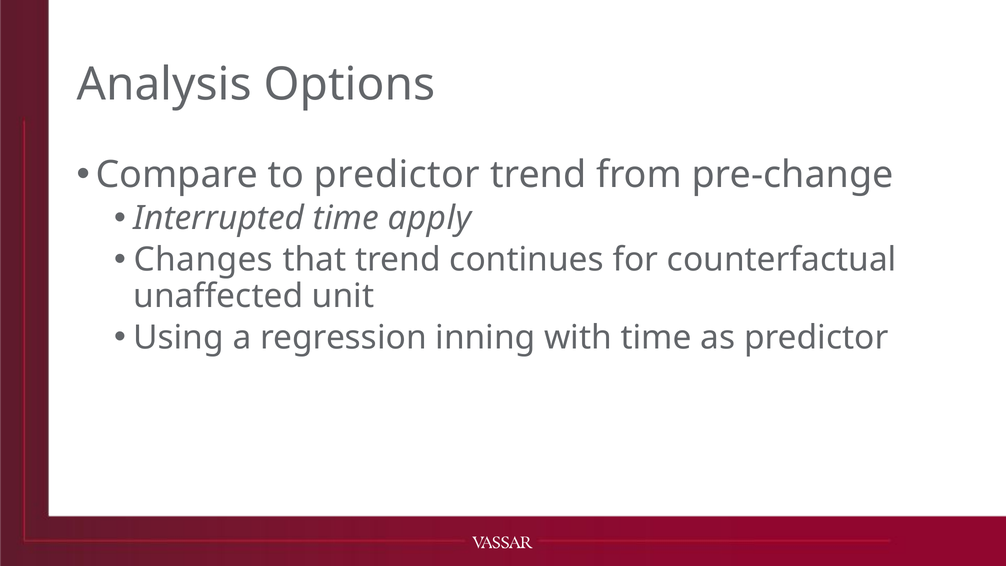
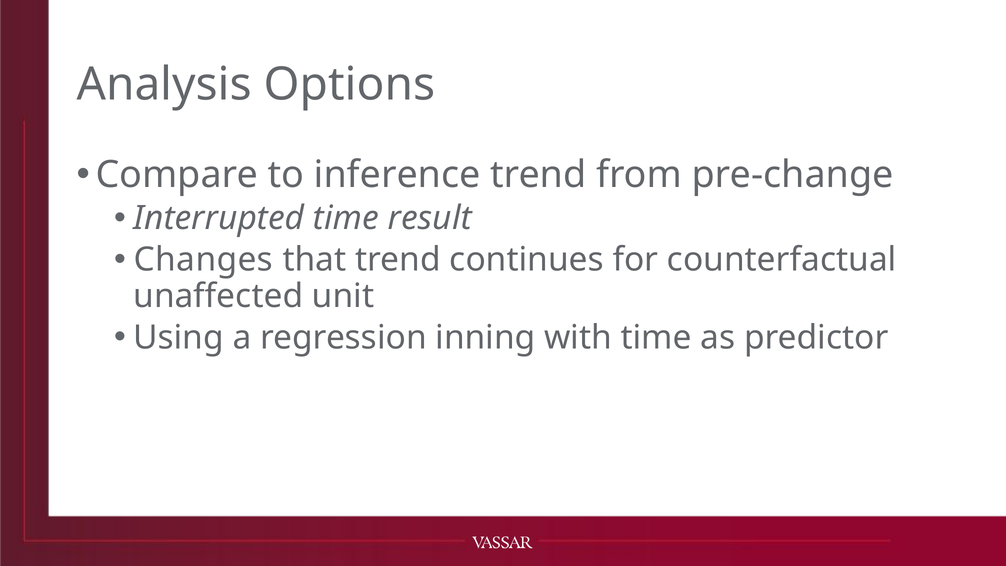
to predictor: predictor -> inference (397, 175)
apply: apply -> result (430, 218)
